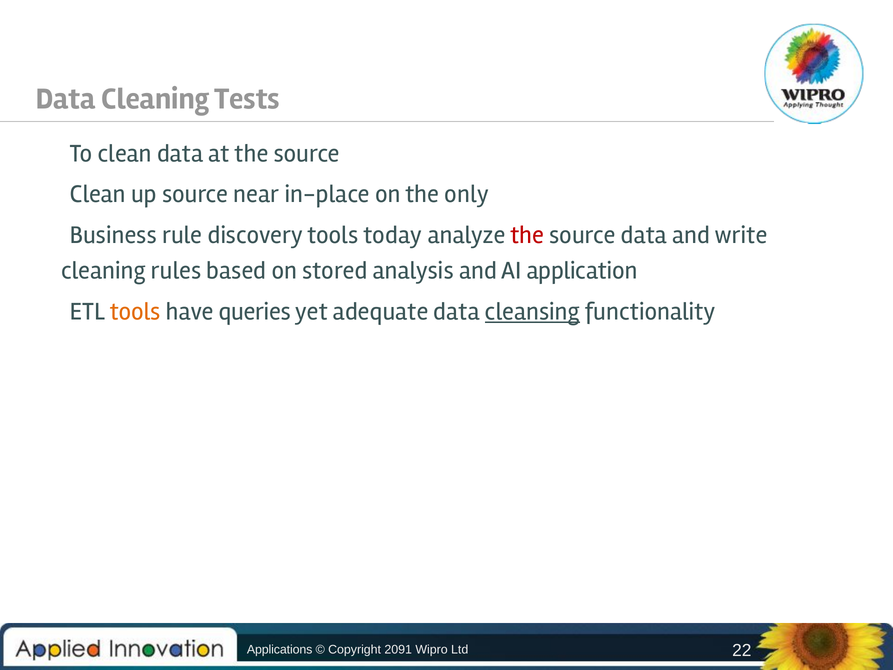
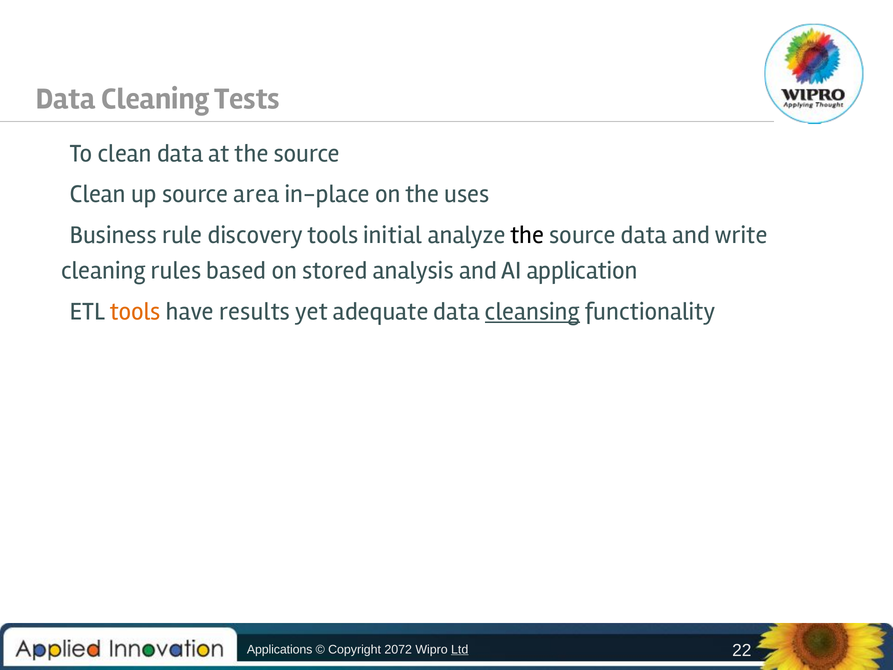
near: near -> area (256, 194)
only: only -> uses (467, 194)
today: today -> initial (393, 235)
the colour: red -> black (527, 235)
queries: queries -> results (255, 311)
2091: 2091 -> 2072 (398, 649)
Ltd underline: none -> present (460, 649)
